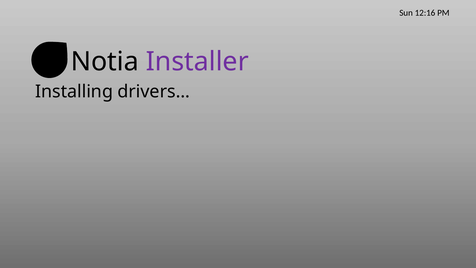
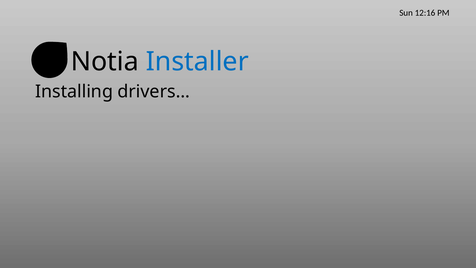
Installer colour: purple -> blue (197, 62)
